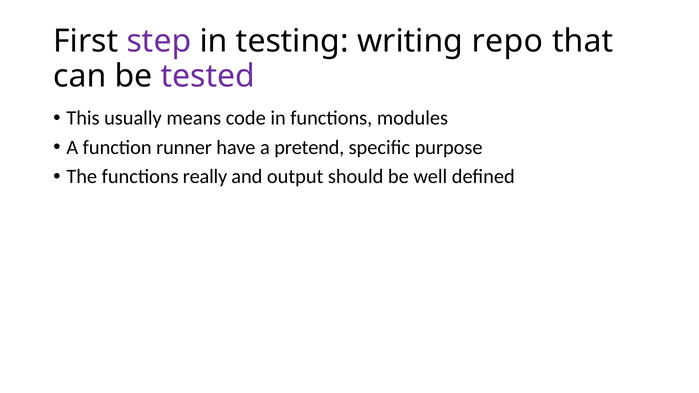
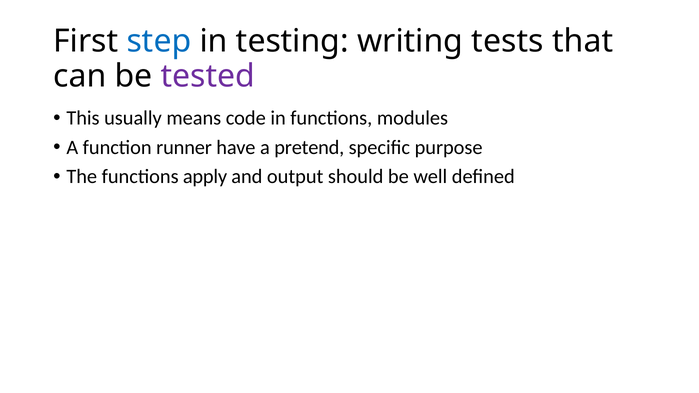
step colour: purple -> blue (159, 41)
repo: repo -> tests (508, 41)
really: really -> apply (205, 177)
